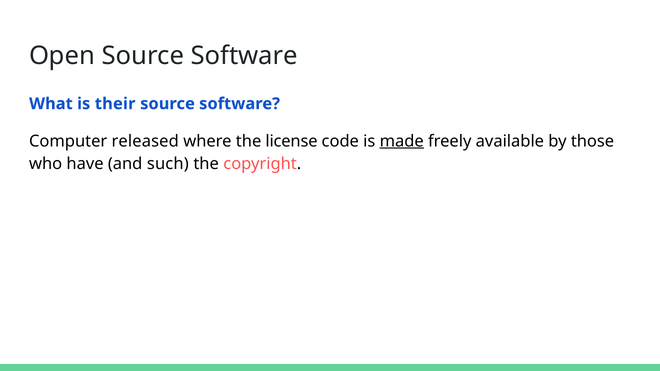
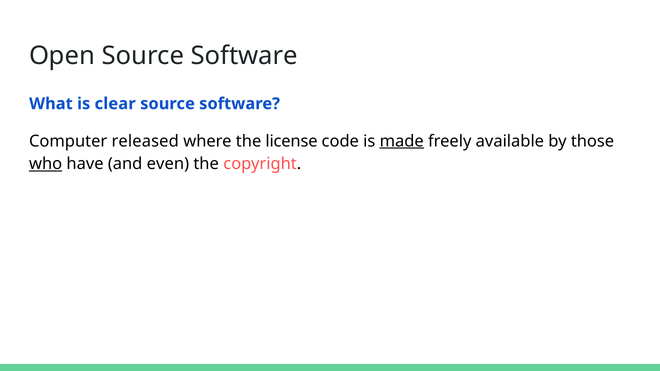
their: their -> clear (115, 104)
who underline: none -> present (46, 164)
such: such -> even (168, 164)
